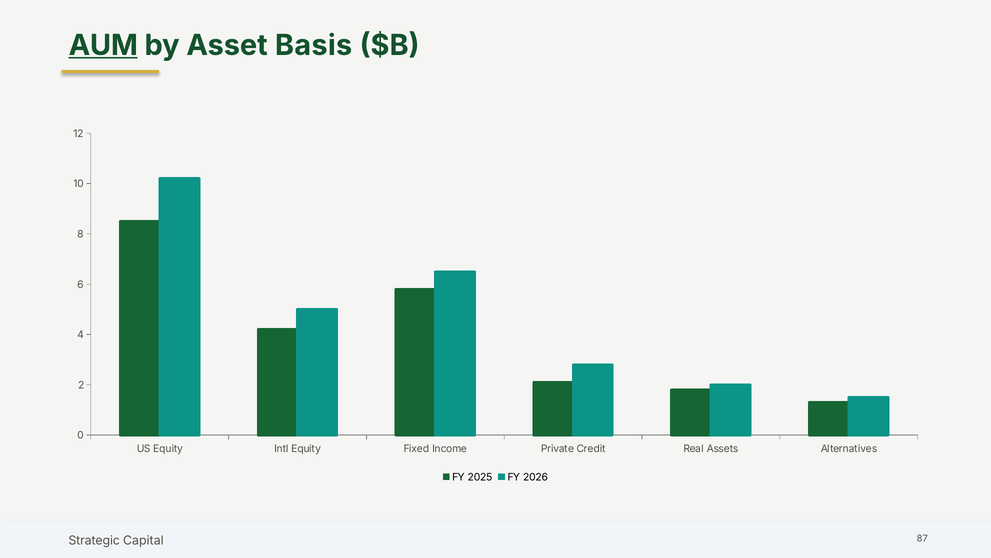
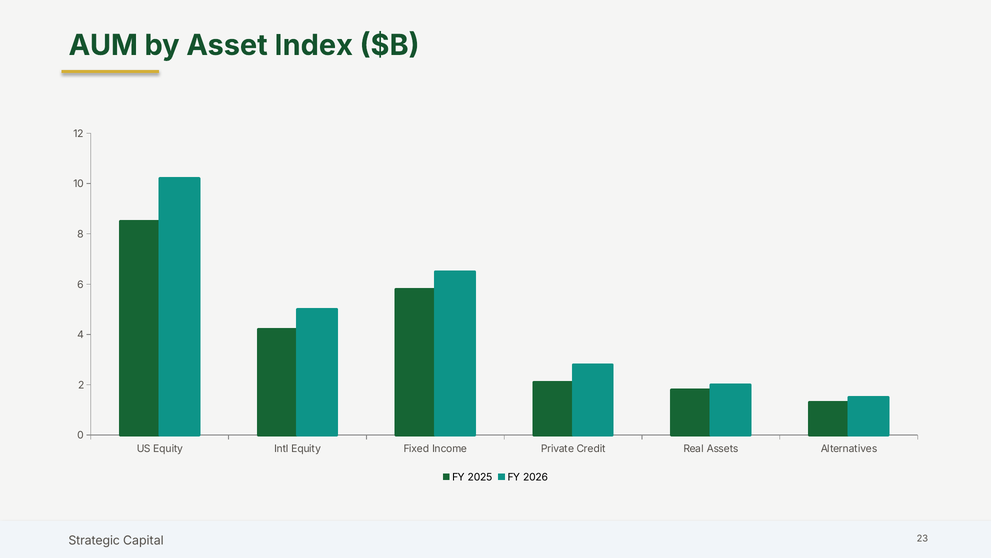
AUM underline: present -> none (103, 45)
Basis: Basis -> Index (314, 45)
87: 87 -> 23 (922, 538)
